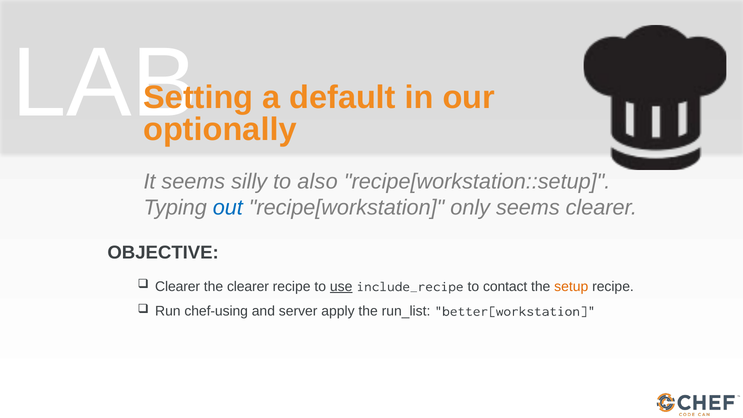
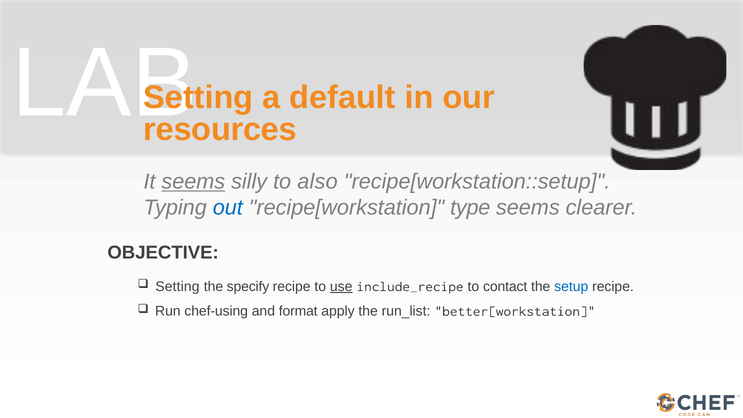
optionally: optionally -> resources (220, 129)
seems underline: none -> present (193, 182)
only: only -> type (470, 208)
Clearer: Clearer -> Setting (177, 286)
the clearer: clearer -> specify (248, 286)
setup colour: orange -> blue (571, 286)
server: server -> format (298, 311)
